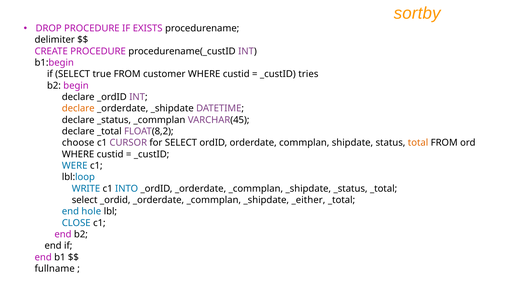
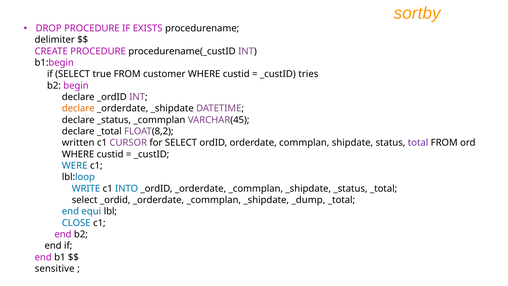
choose: choose -> written (78, 143)
total colour: orange -> purple (418, 143)
_either: _either -> _dump (308, 200)
hole: hole -> equi (91, 211)
fullname: fullname -> sensitive (55, 268)
